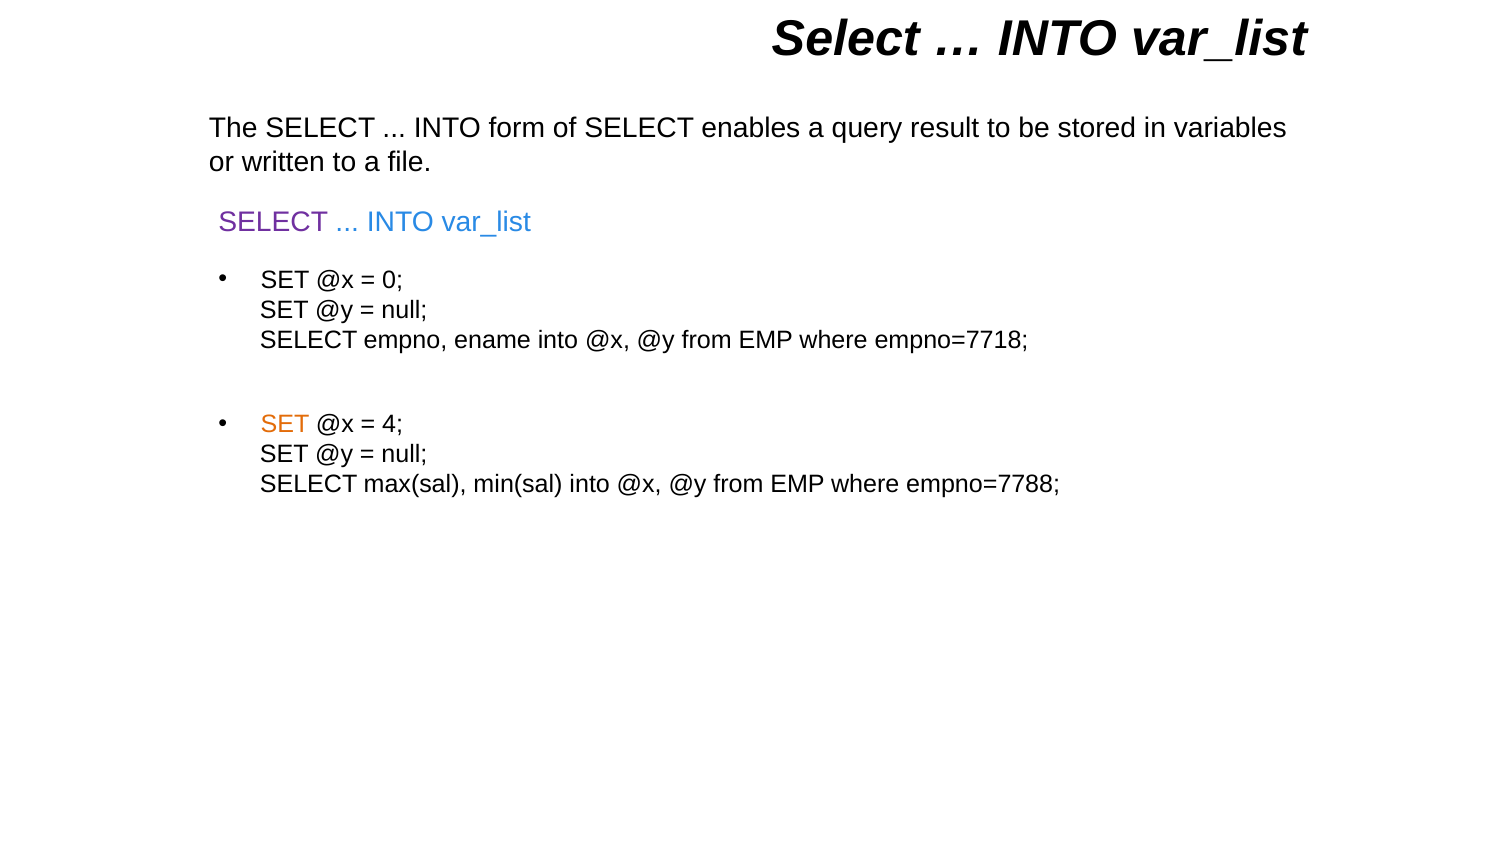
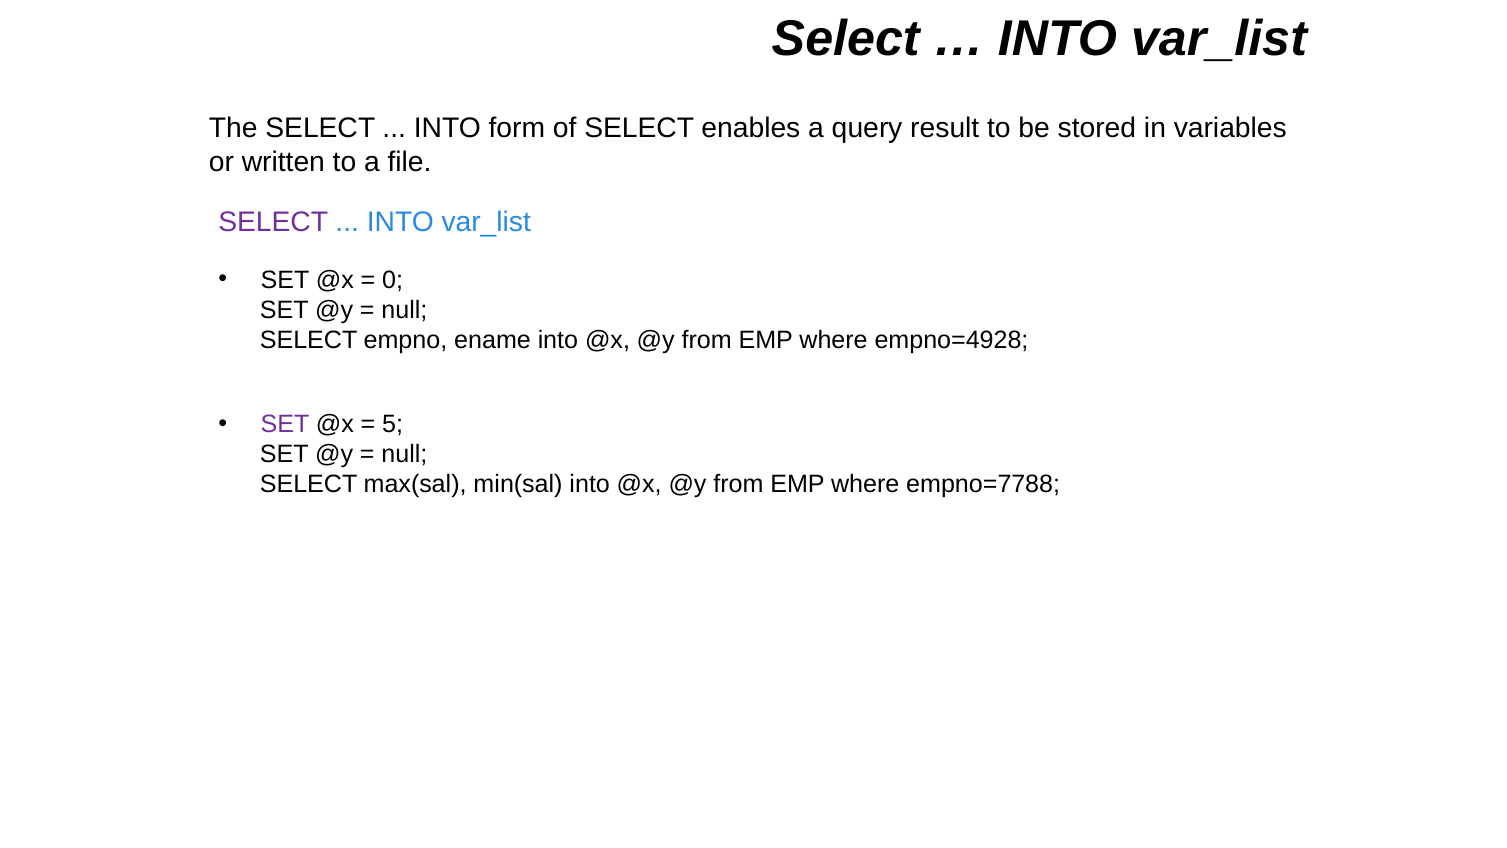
empno=7718: empno=7718 -> empno=4928 (951, 340)
SET colour: orange -> purple (285, 424)
4: 4 -> 5 (393, 424)
